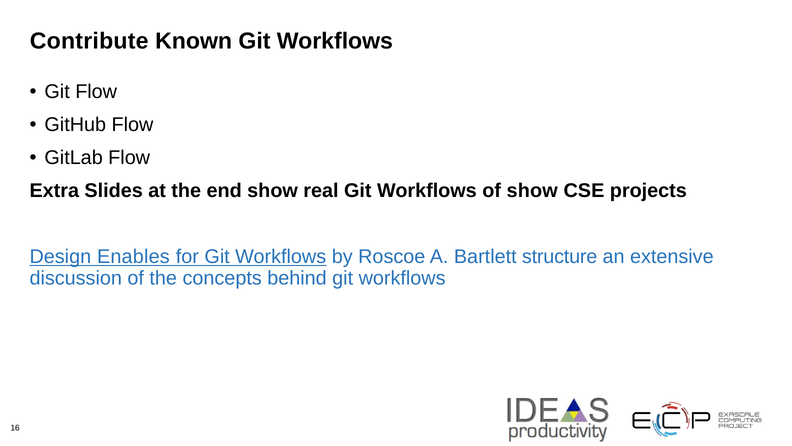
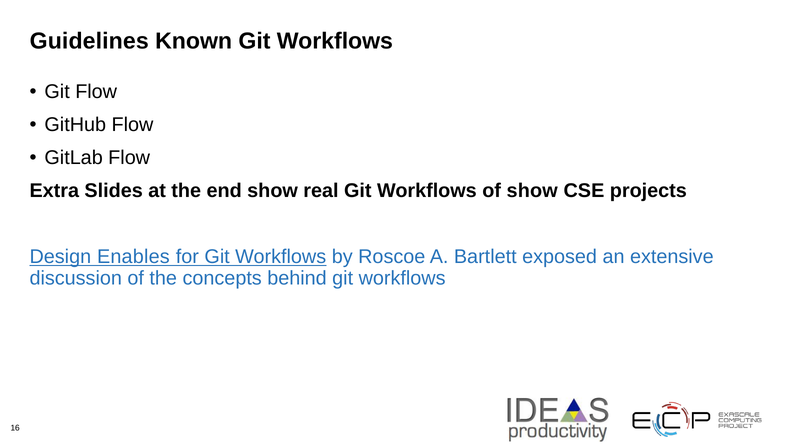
Contribute: Contribute -> Guidelines (89, 41)
structure: structure -> exposed (560, 256)
